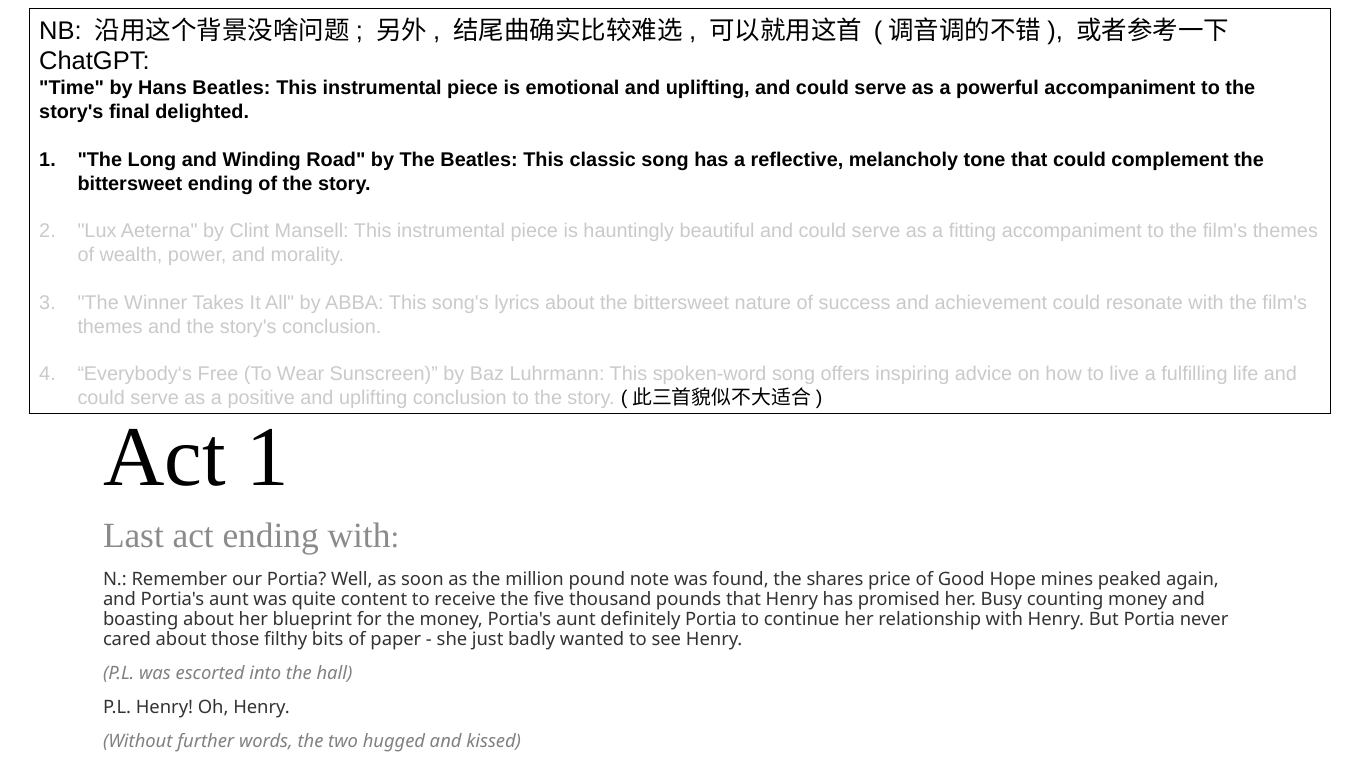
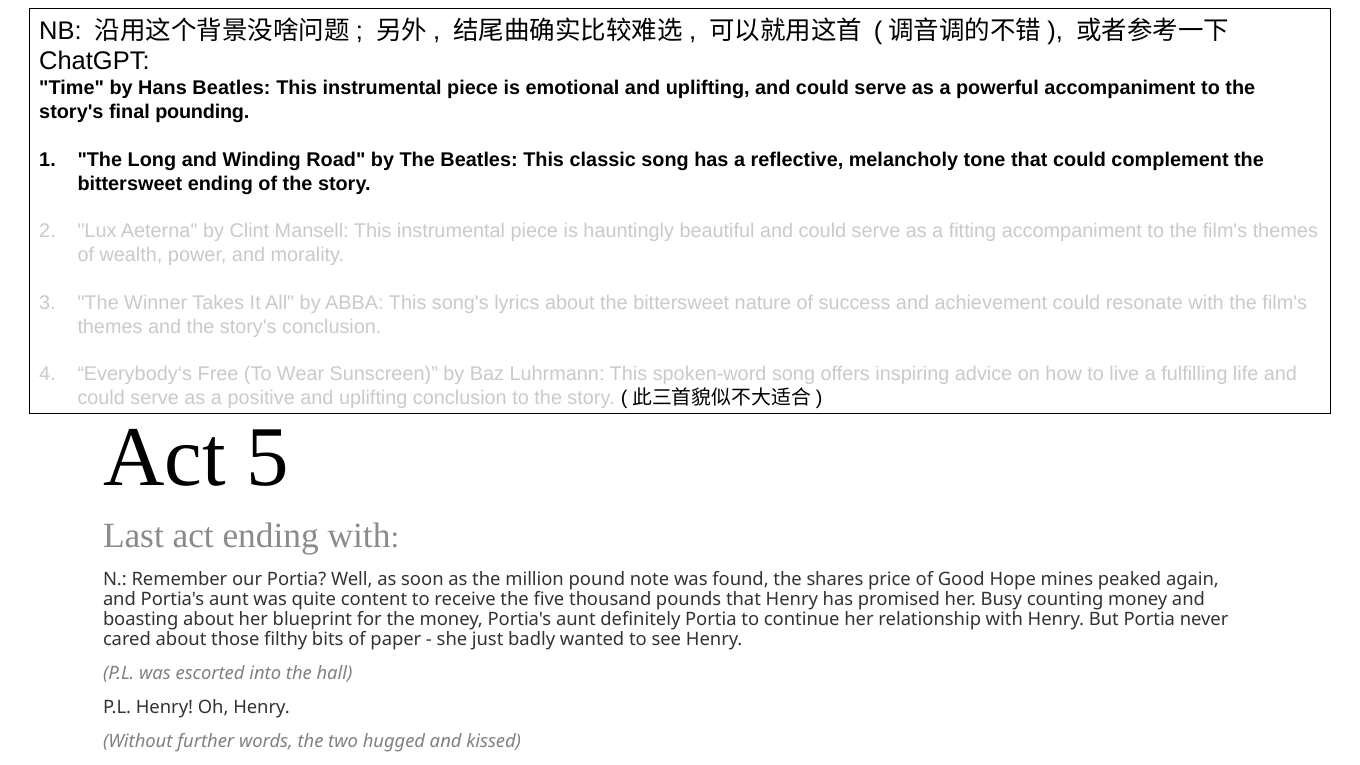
delighted: delighted -> pounding (202, 112)
Act 1: 1 -> 5 (268, 457)
